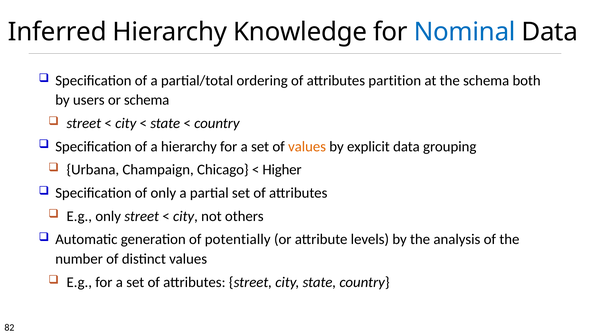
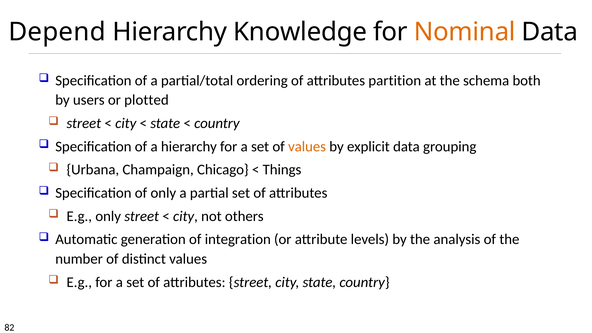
Inferred: Inferred -> Depend (57, 32)
Nominal colour: blue -> orange (465, 32)
or schema: schema -> plotted (146, 100)
Higher: Higher -> Things (282, 170)
potentially: potentially -> integration (238, 239)
